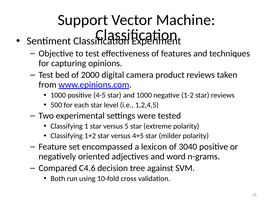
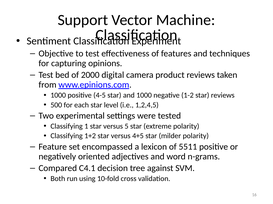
3040: 3040 -> 5511 (188, 147)
C4.6: C4.6 -> C4.1 (87, 169)
